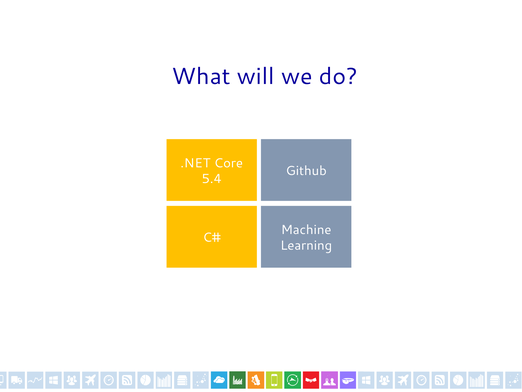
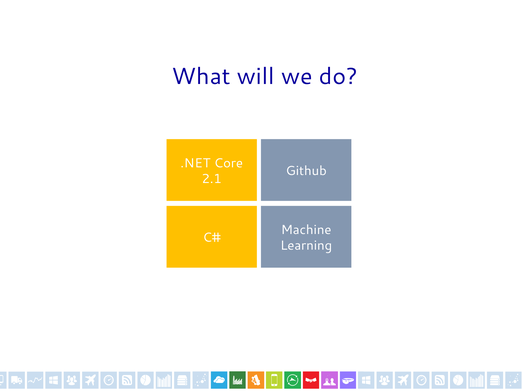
5.4: 5.4 -> 2.1 (212, 179)
